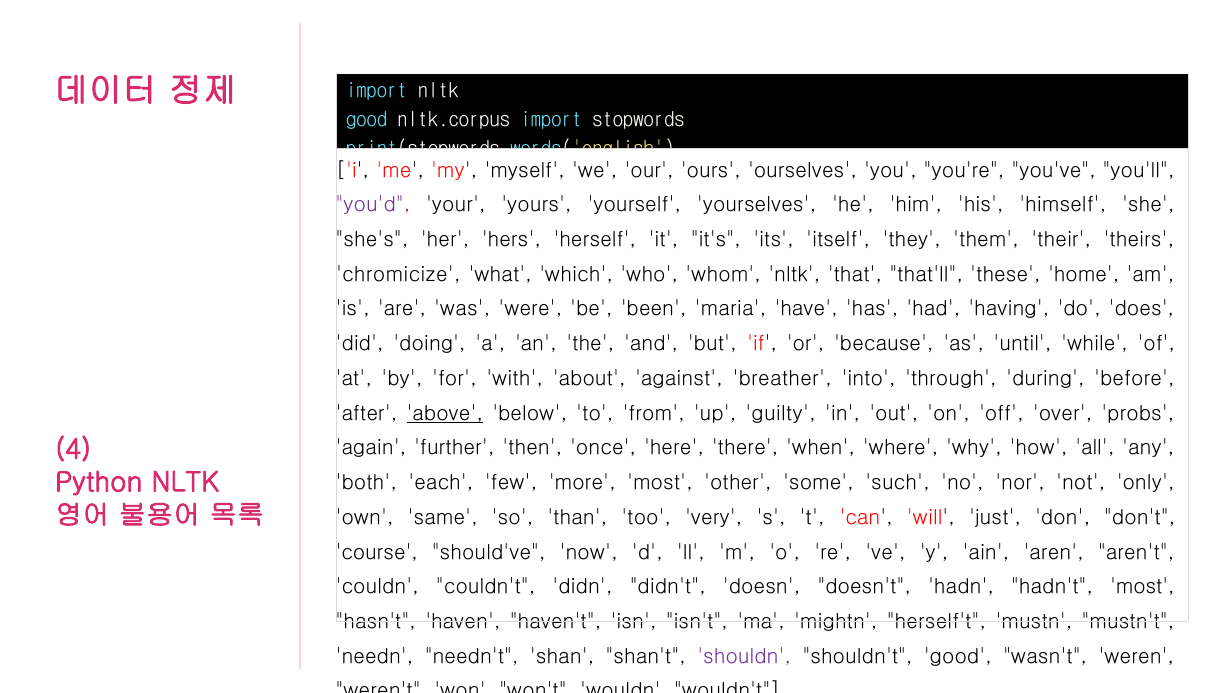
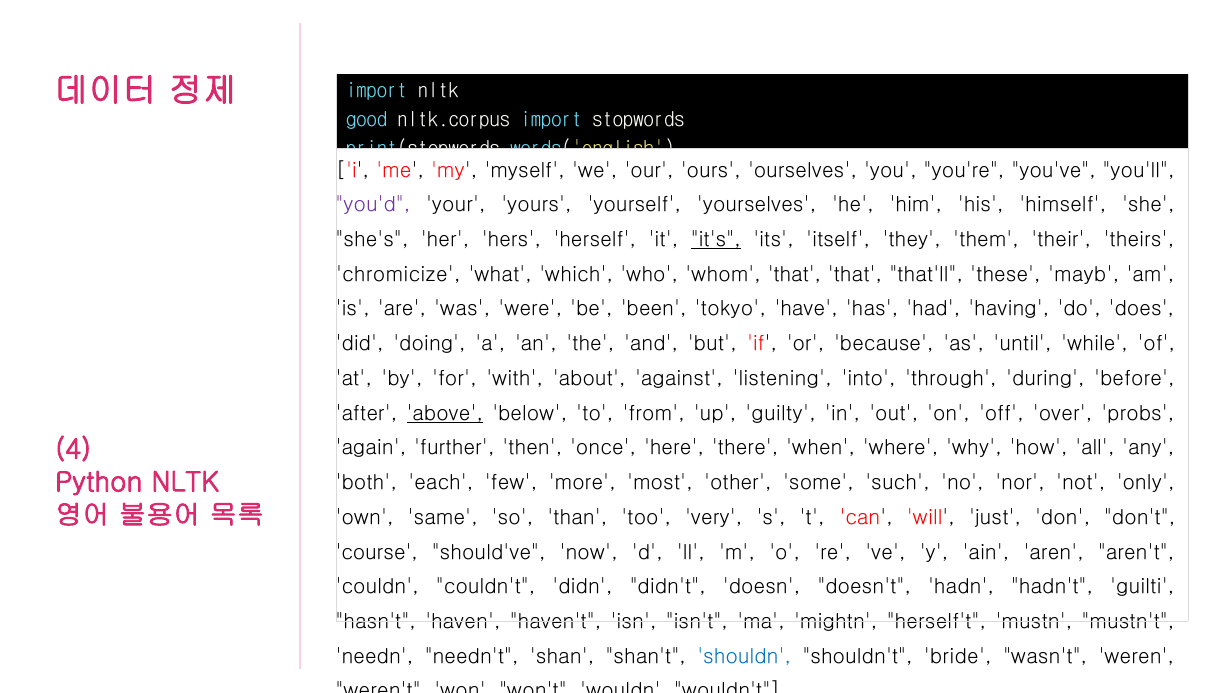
it's underline: none -> present (716, 240)
whom nltk: nltk -> that (795, 274)
home: home -> mayb (1084, 274)
maria: maria -> tokyo (731, 309)
breather: breather -> listening (782, 379)
hadn't most: most -> guilti (1142, 587)
shouldn colour: purple -> blue (744, 656)
shouldn't good: good -> bride (958, 656)
